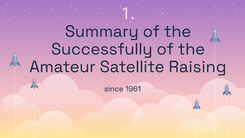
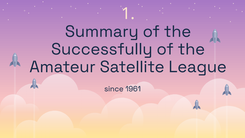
Raising: Raising -> League (198, 67)
